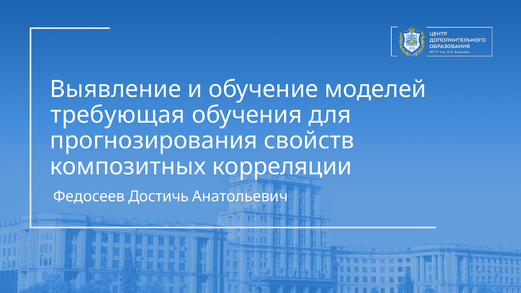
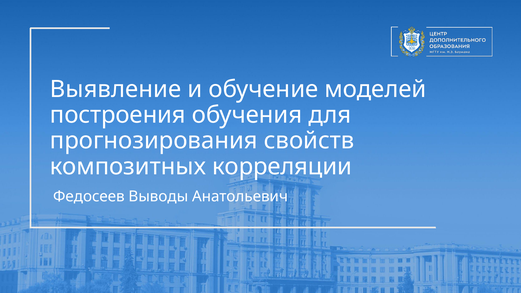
требующая: требующая -> построения (118, 115)
Достичь: Достичь -> Выводы (158, 197)
